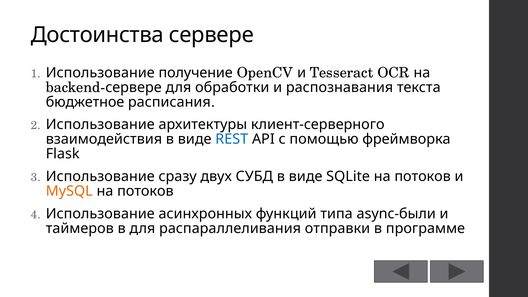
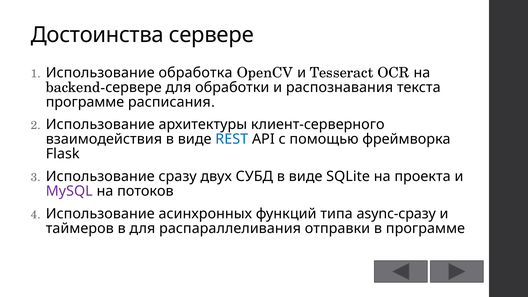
получение: получение -> обработка (195, 73)
бюджетное: бюджетное -> программе (85, 102)
SQLite на потоков: потоков -> проекта (423, 177)
MySQL colour: orange -> purple (69, 191)
async-были: async-были -> async-сразу (396, 214)
